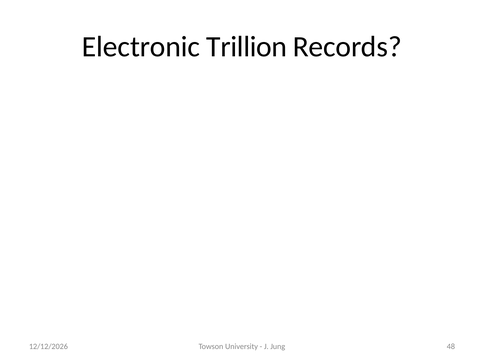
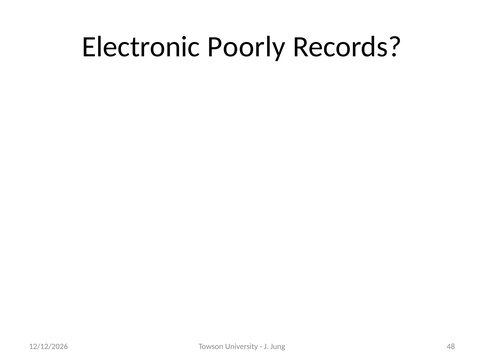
Trillion: Trillion -> Poorly (246, 47)
